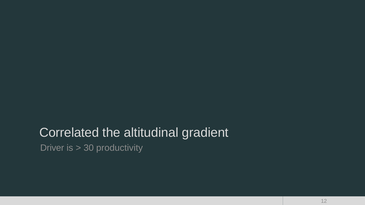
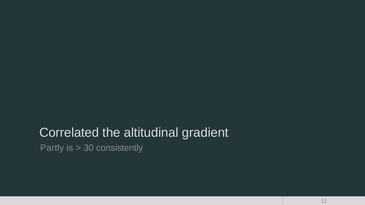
Driver: Driver -> Partly (52, 148)
productivity: productivity -> consistently (120, 148)
